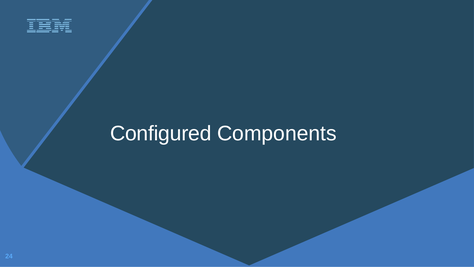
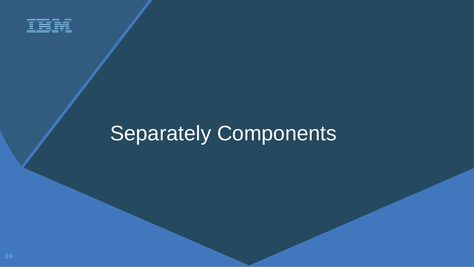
Configured: Configured -> Separately (161, 134)
